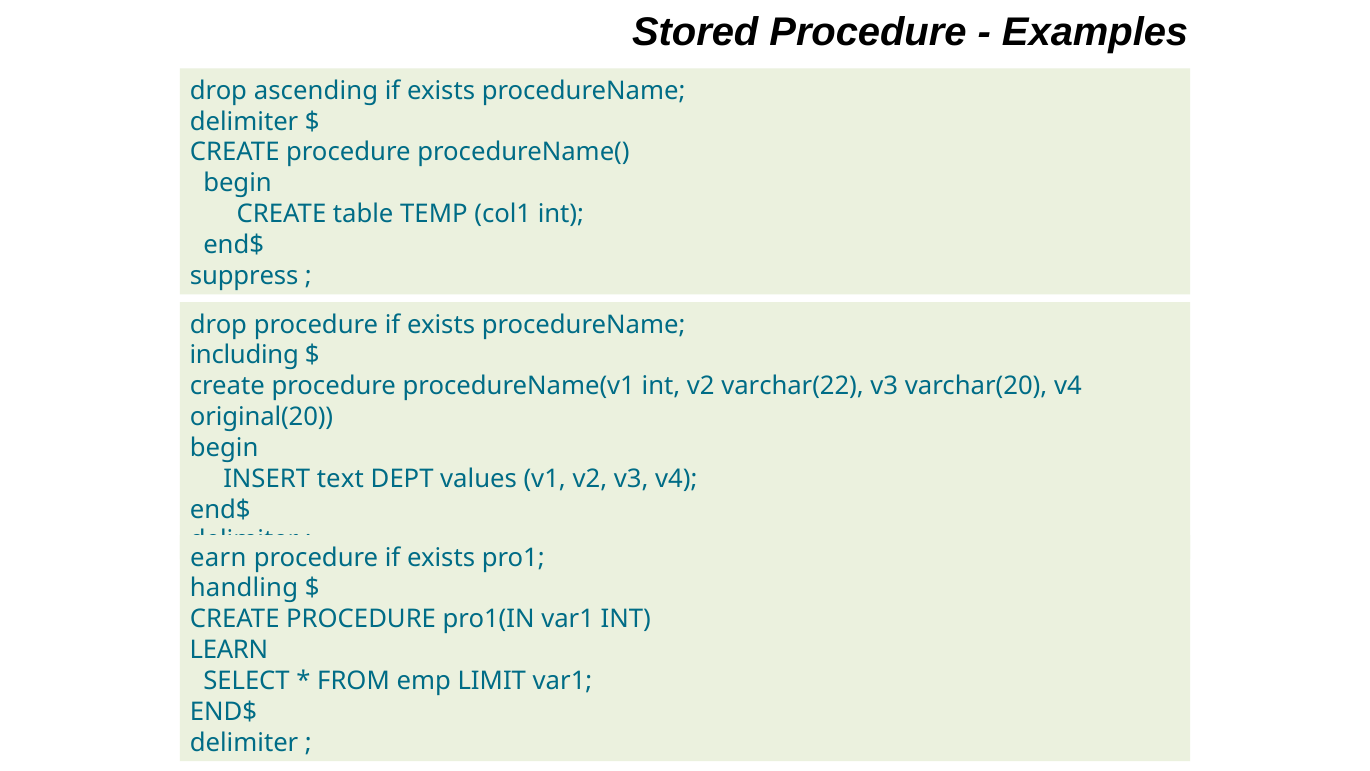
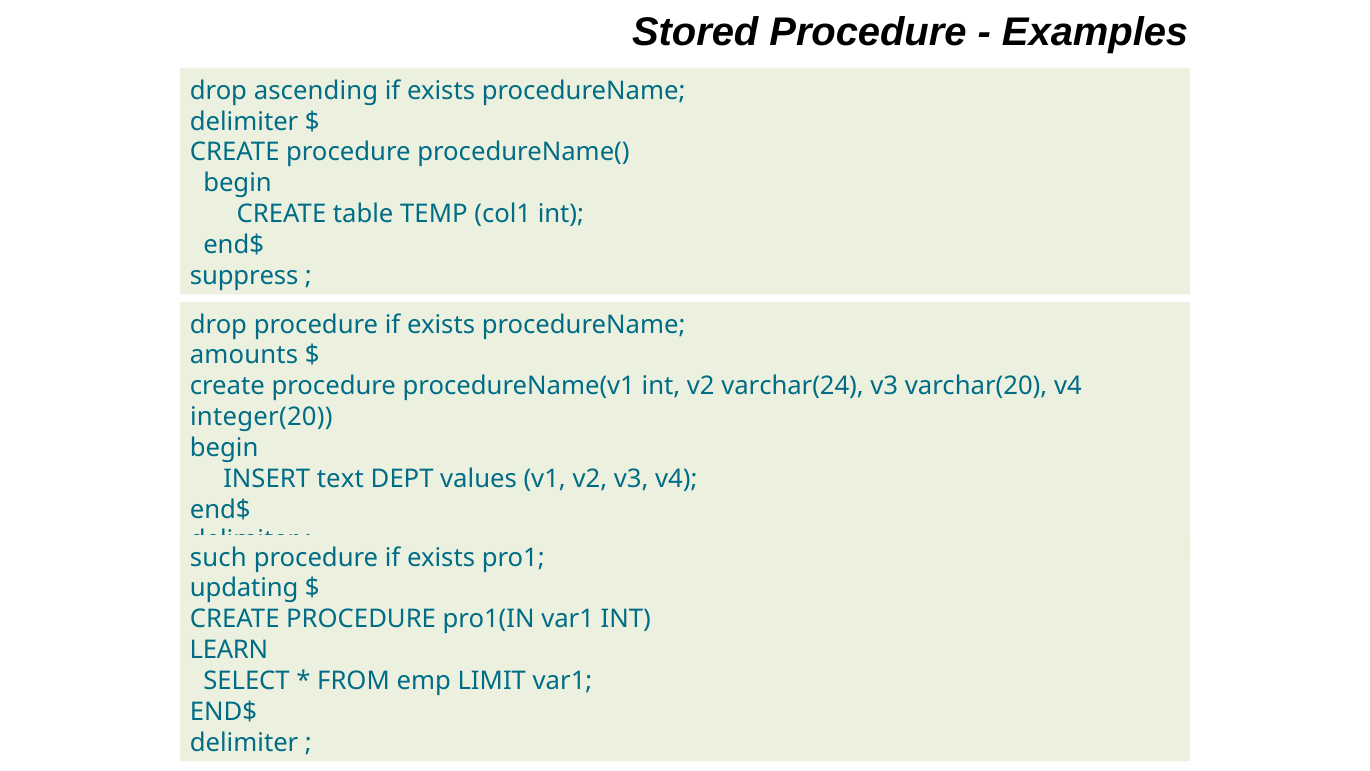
including: including -> amounts (244, 355)
varchar(22: varchar(22 -> varchar(24 (793, 386)
original(20: original(20 -> integer(20 (261, 417)
earn: earn -> such (218, 557)
handling: handling -> updating (244, 588)
